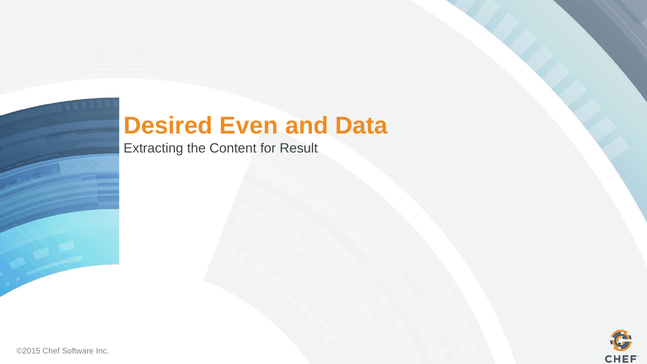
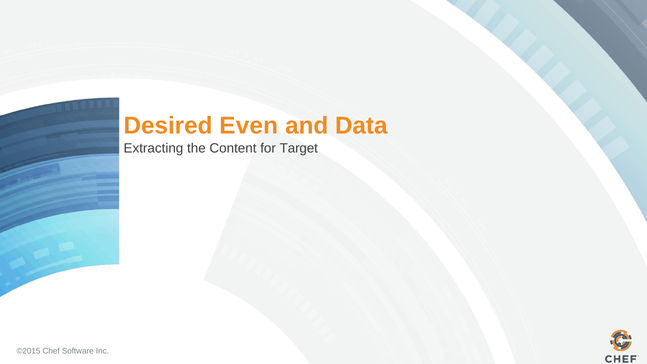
Result: Result -> Target (299, 148)
